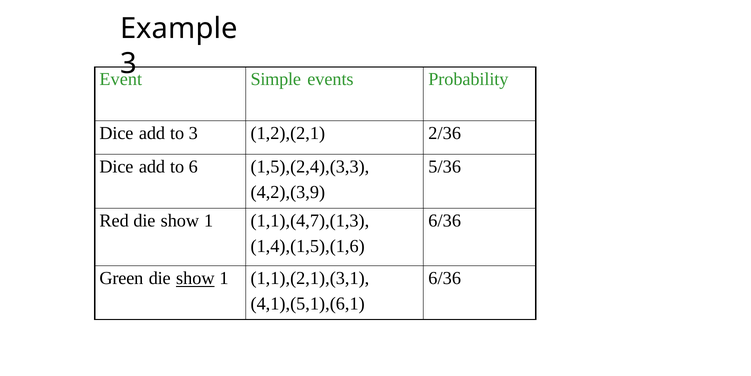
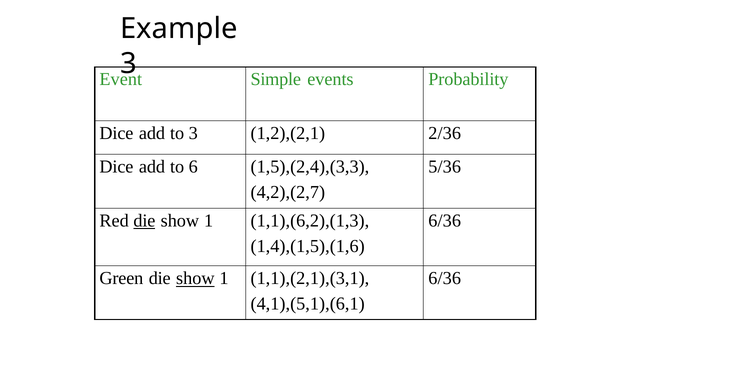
4,2),(3,9: 4,2),(3,9 -> 4,2),(2,7 (288, 192)
die underline: none -> present (144, 221)
1,1),(4,7),(1,3: 1,1),(4,7),(1,3 -> 1,1),(6,2),(1,3 (310, 221)
